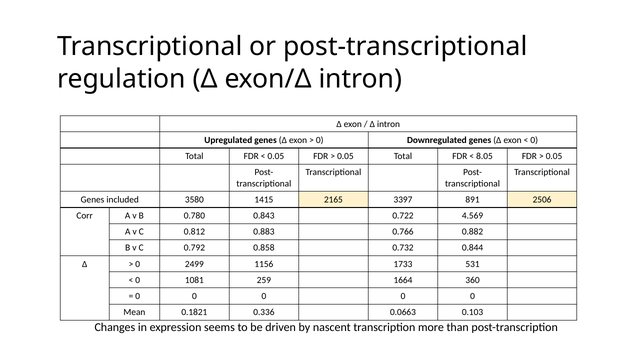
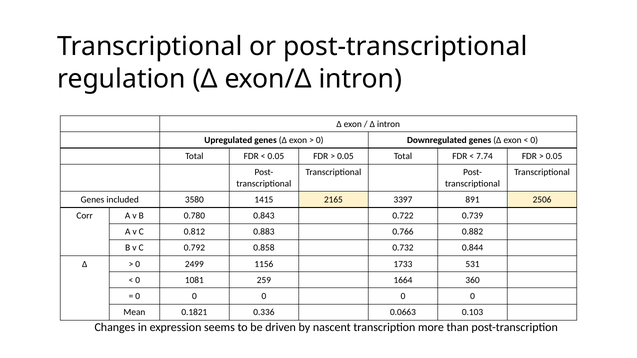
8.05: 8.05 -> 7.74 (484, 156)
4.569: 4.569 -> 0.739 (473, 216)
